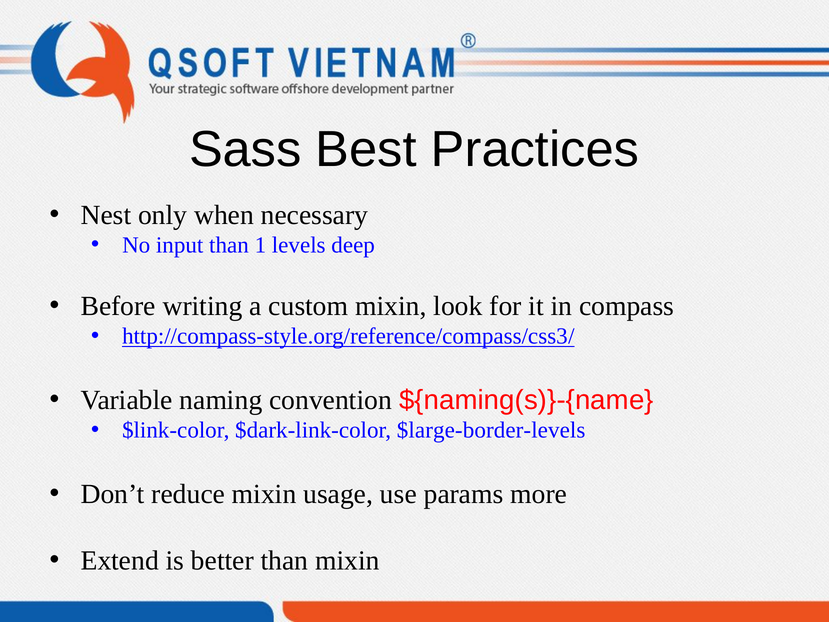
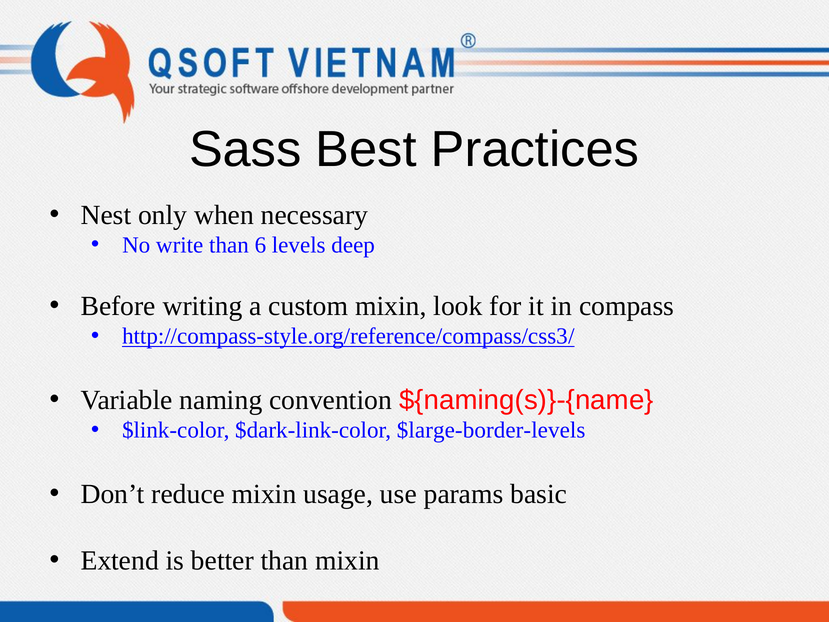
input: input -> write (180, 245)
1: 1 -> 6 (260, 245)
more: more -> basic (539, 494)
